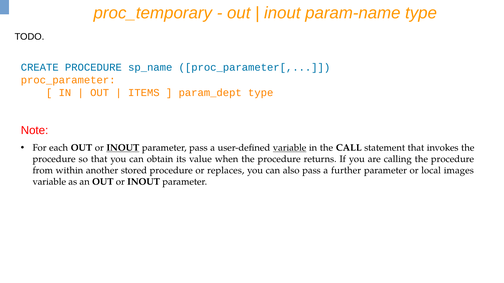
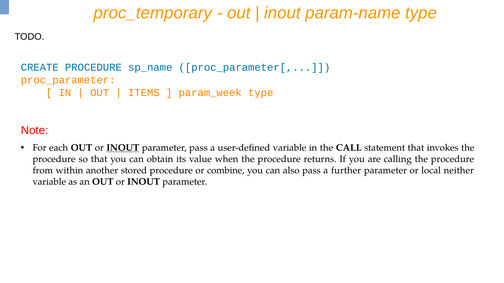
param_dept: param_dept -> param_week (210, 93)
variable underline: present -> none (290, 148)
replaces: replaces -> combine (226, 171)
images: images -> neither (459, 171)
